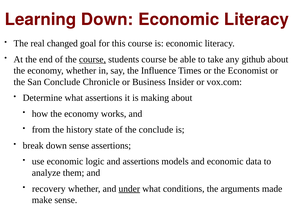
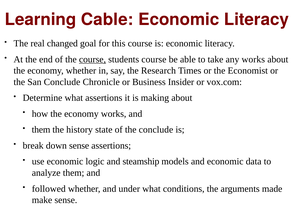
Learning Down: Down -> Cable (107, 19)
any github: github -> works (253, 59)
Influence: Influence -> Research (158, 70)
from: from -> them (41, 129)
and assertions: assertions -> steamship (141, 161)
recovery: recovery -> followed (49, 188)
under underline: present -> none (129, 188)
